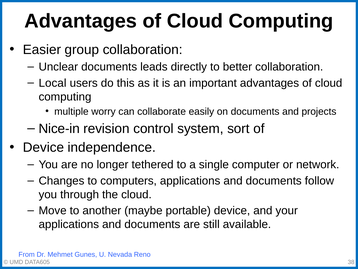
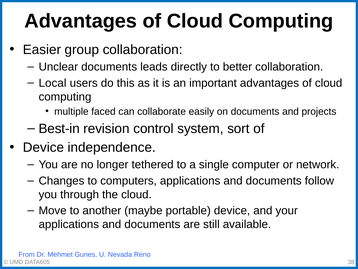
worry: worry -> faced (103, 111)
Nice-in: Nice-in -> Best-in (59, 128)
